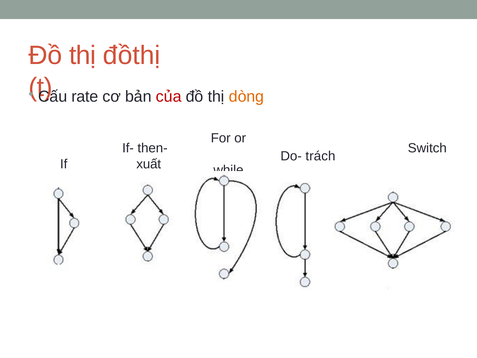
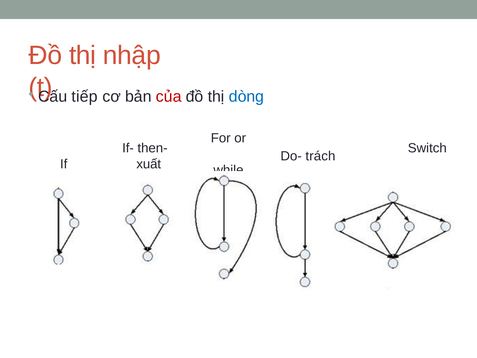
đồthị: đồthị -> nhập (132, 56)
rate: rate -> tiếp (85, 97)
dòng colour: orange -> blue (247, 97)
